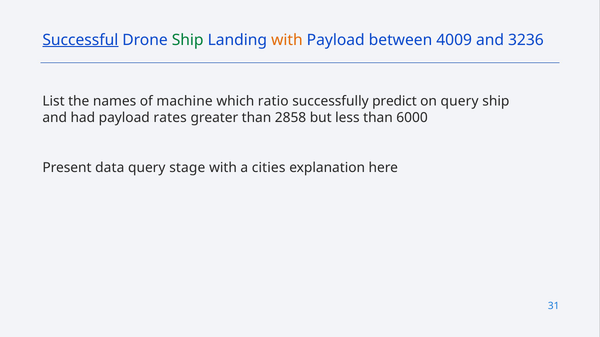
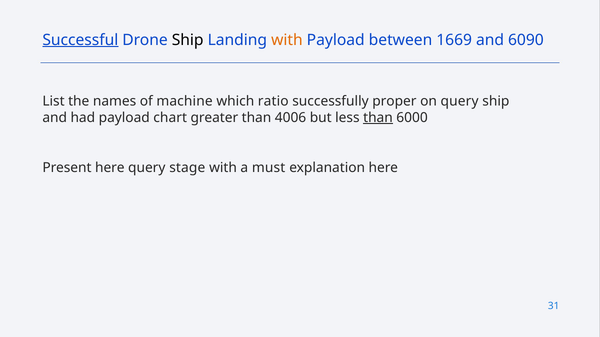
Ship colour: green -> black (188, 40)
4009: 4009 -> 1669 (454, 40)
3236: 3236 -> 6090 (526, 40)
predict: predict -> proper (394, 101)
rates: rates -> chart (170, 118)
2858: 2858 -> 4006 (291, 118)
than underline: none -> present (378, 118)
Present data: data -> here (110, 168)
cities: cities -> must (269, 168)
